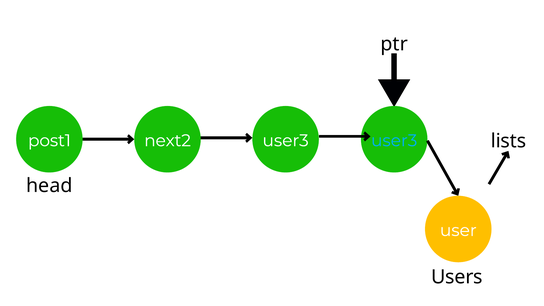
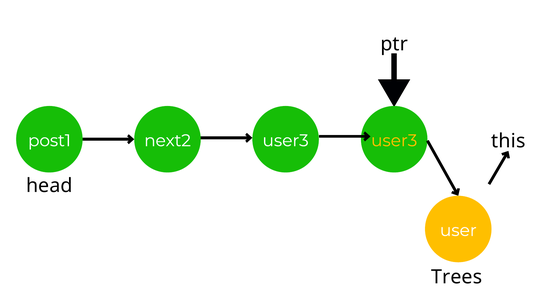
lists: lists -> this (508, 141)
user3 colour: light blue -> yellow (394, 141)
Users: Users -> Trees (457, 277)
